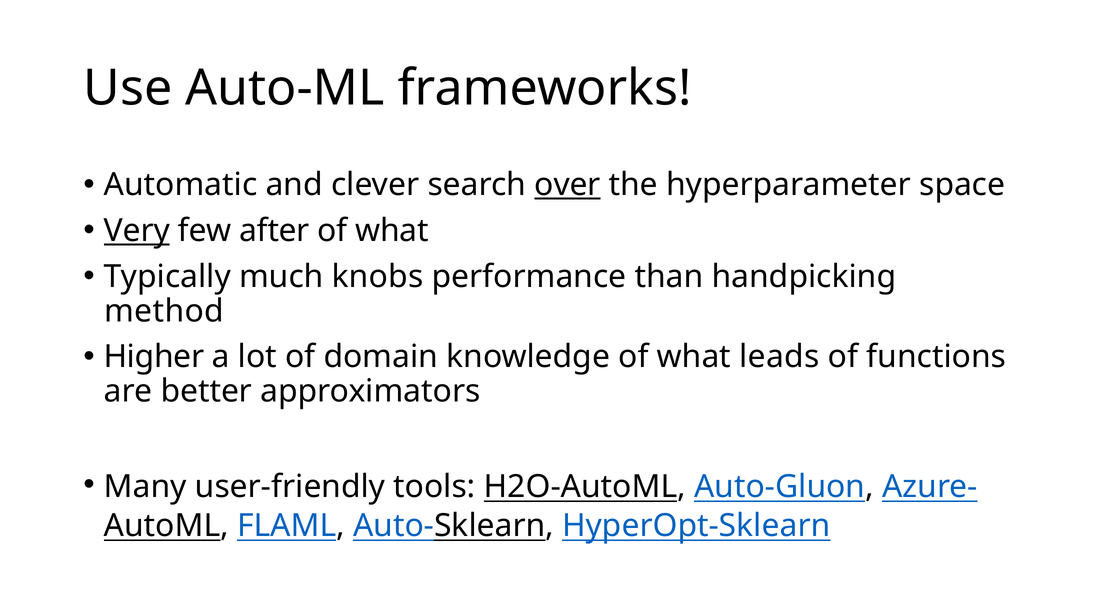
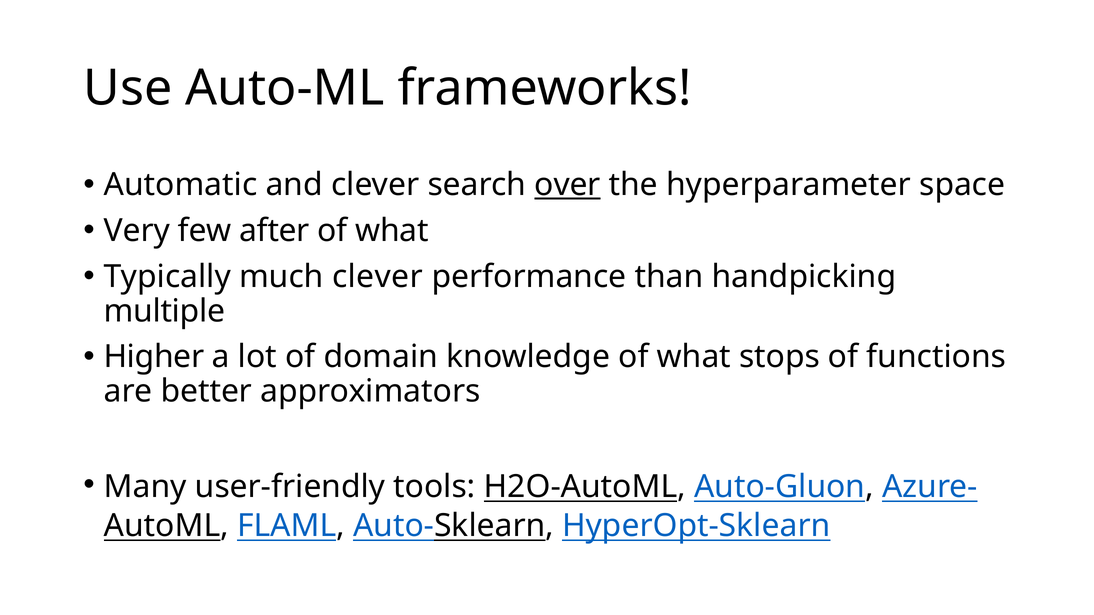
Very underline: present -> none (137, 231)
much knobs: knobs -> clever (377, 277)
method: method -> multiple (164, 311)
leads: leads -> stops (780, 357)
